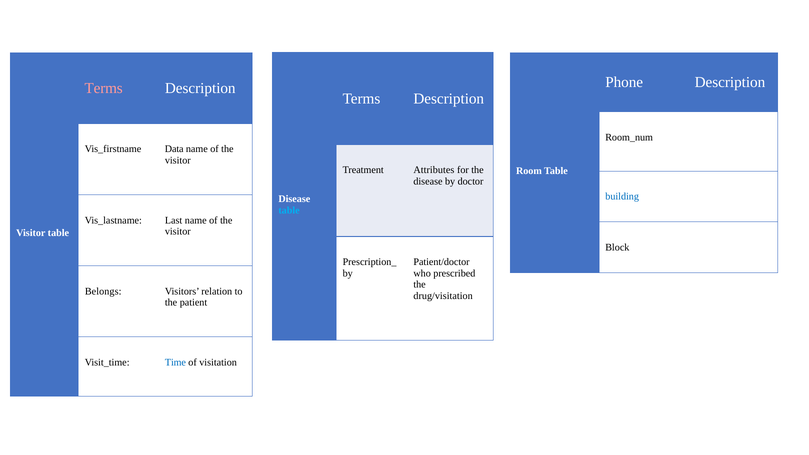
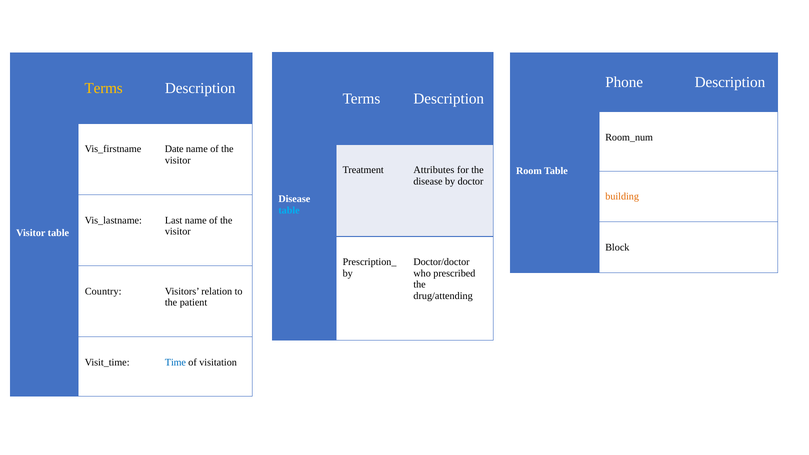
Terms colour: pink -> yellow (104, 88)
Data: Data -> Date (174, 149)
building colour: blue -> orange (622, 197)
Patient/doctor: Patient/doctor -> Doctor/doctor (441, 262)
Belongs: Belongs -> Country (103, 291)
drug/visitation: drug/visitation -> drug/attending (443, 296)
